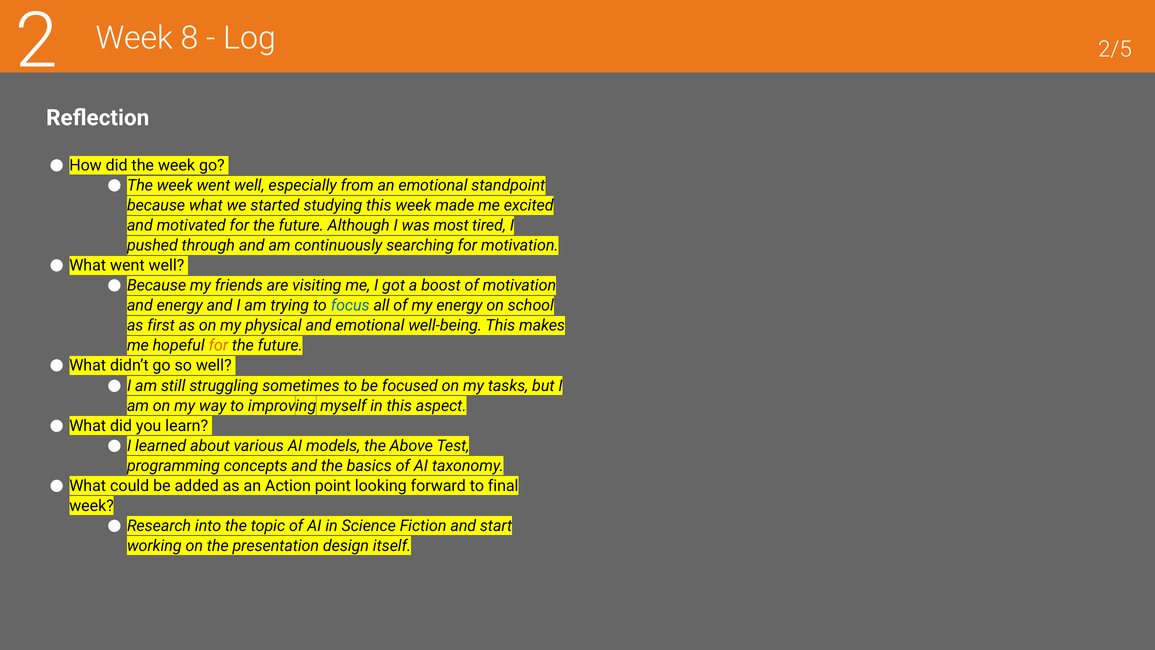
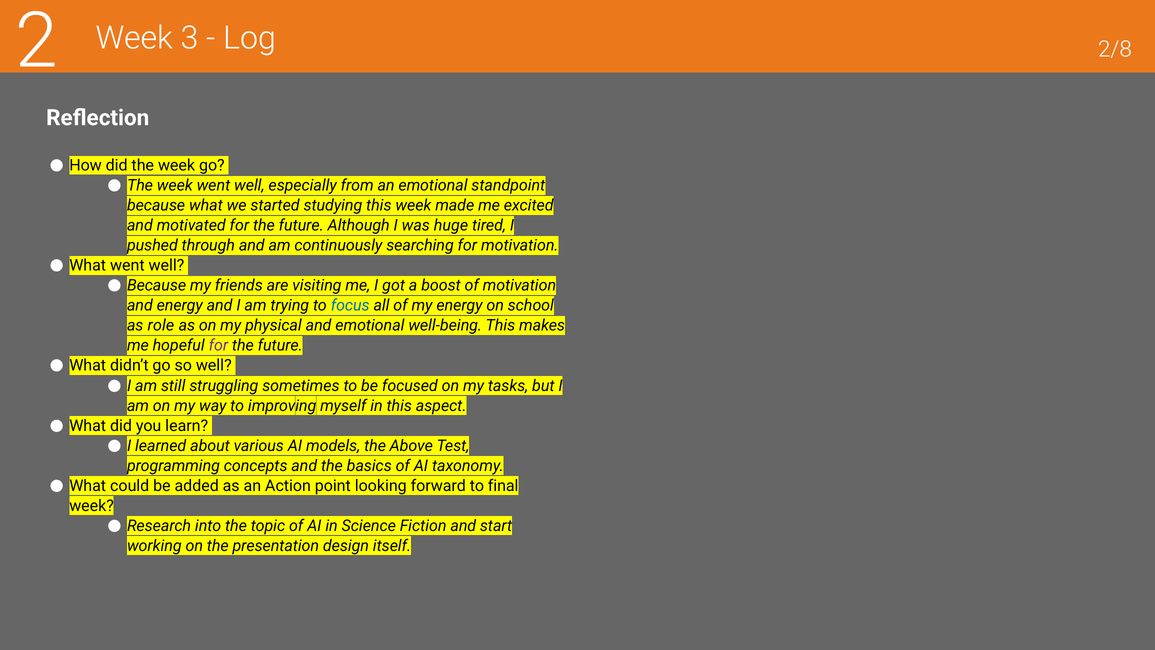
8: 8 -> 3 (190, 38)
2/5: 2/5 -> 2/8 (1115, 49)
most: most -> huge (451, 225)
first: first -> role (161, 326)
for colour: orange -> purple (218, 346)
